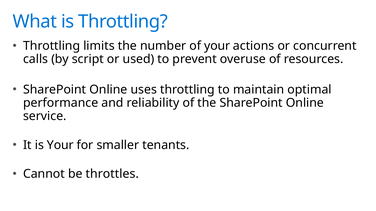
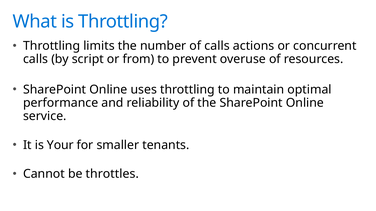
of your: your -> calls (217, 46)
used: used -> from (139, 59)
